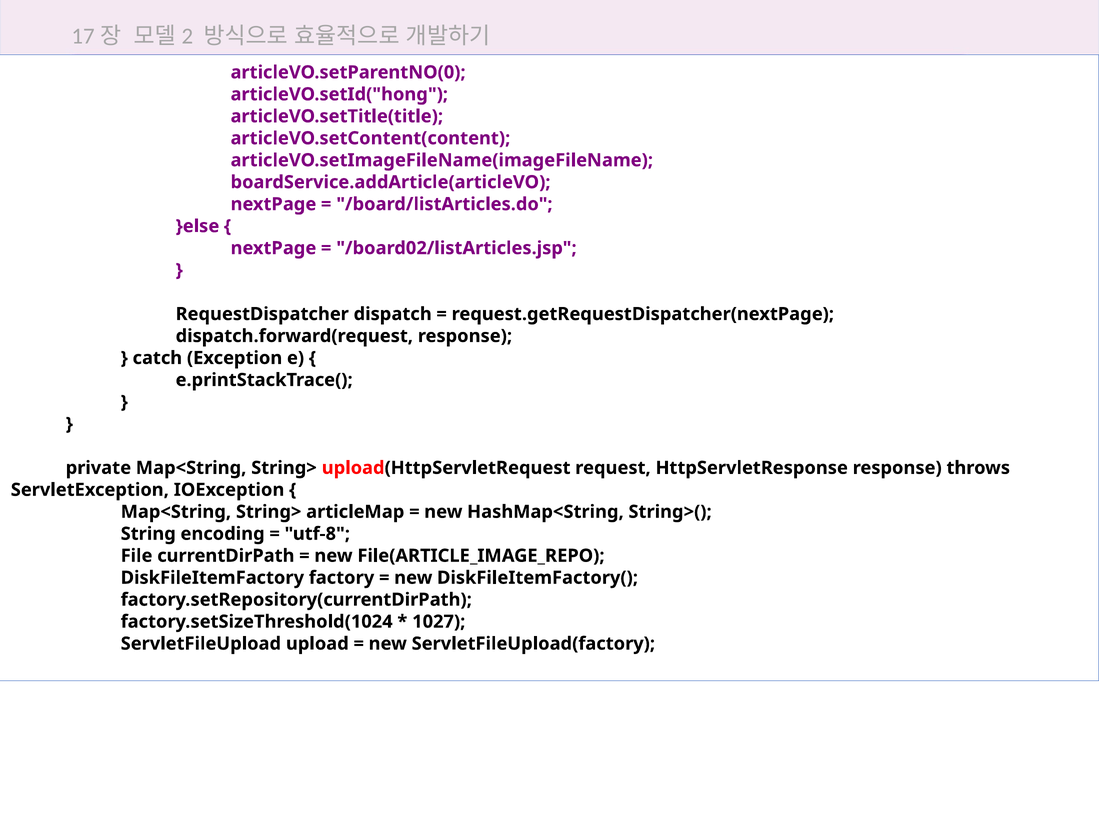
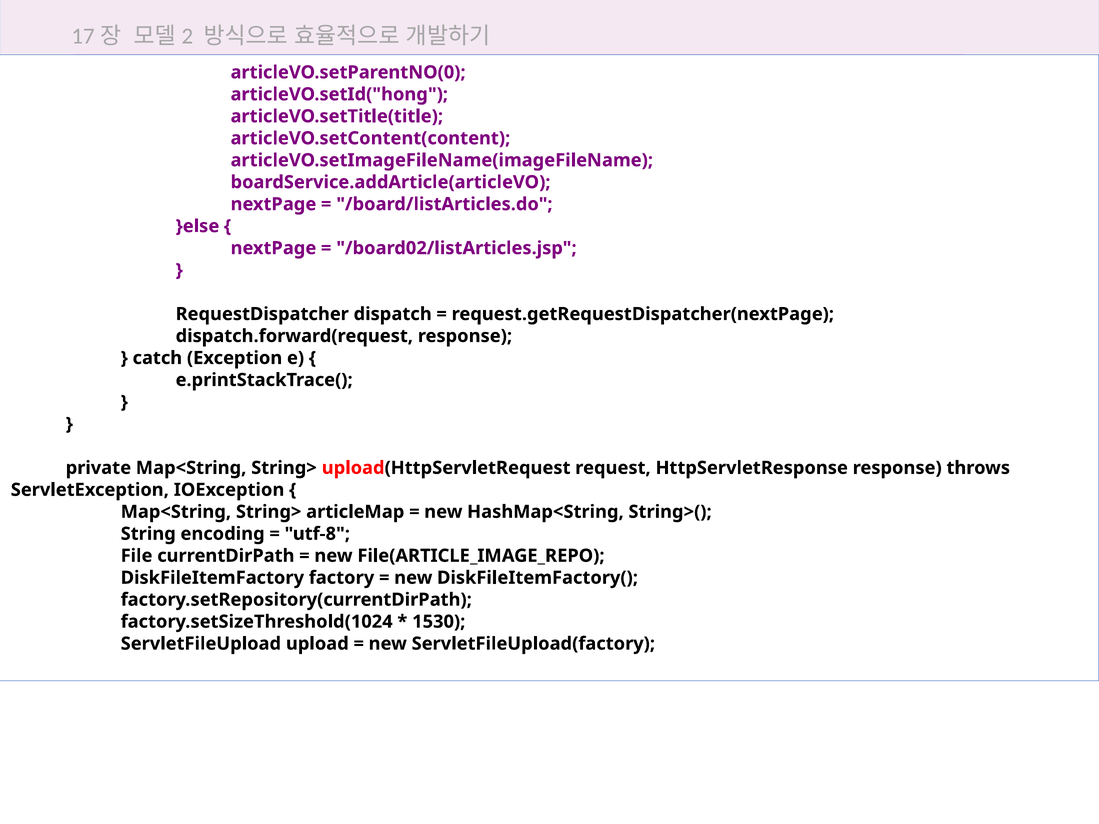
1027: 1027 -> 1530 (439, 622)
